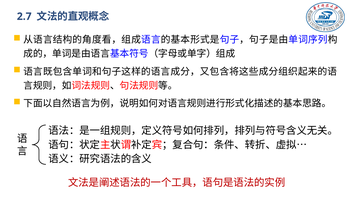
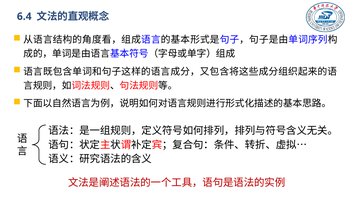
2.7: 2.7 -> 6.4 (24, 16)
